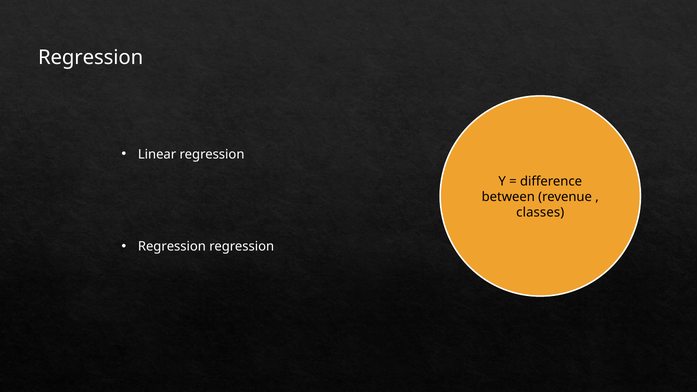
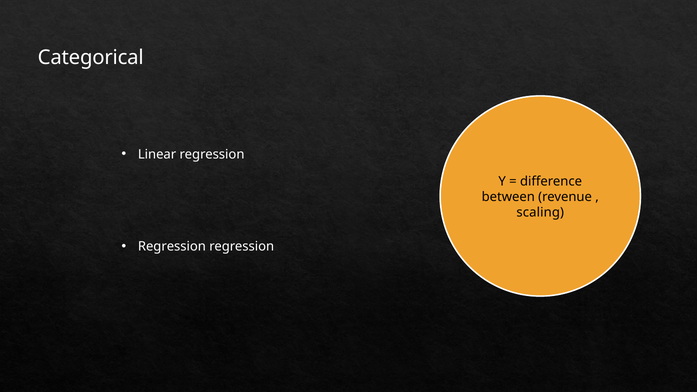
Regression: Regression -> Categorical (91, 58)
classes: classes -> scaling (540, 213)
